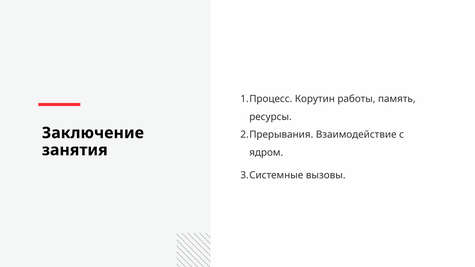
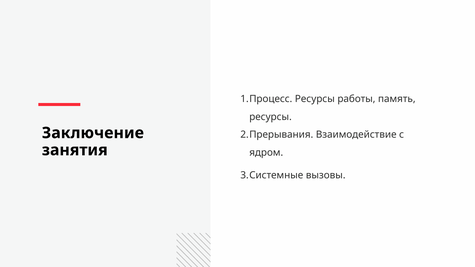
Корутин: Корутин -> Ресурсы (315, 99)
